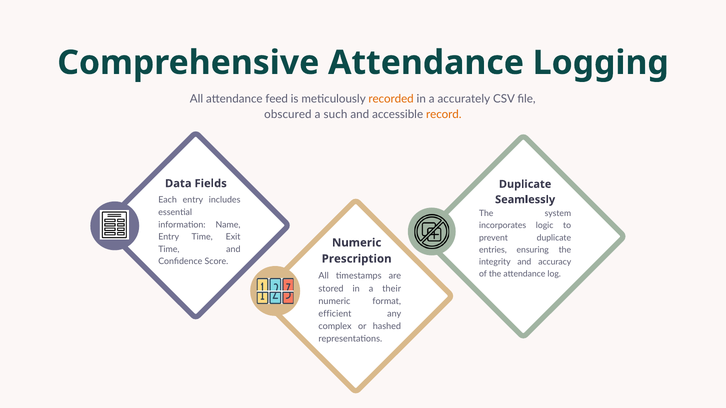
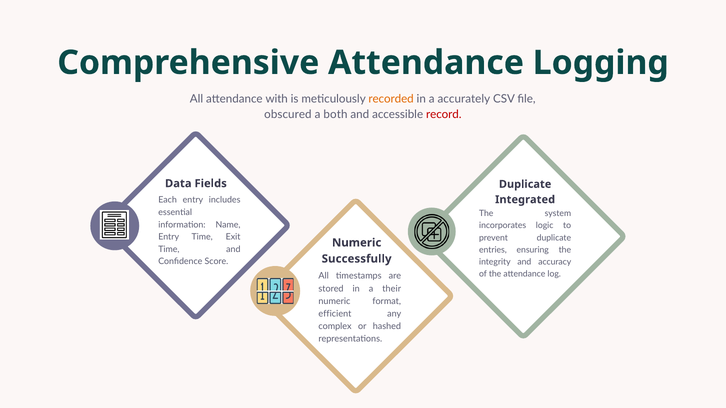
feed: feed -> with (277, 99)
such: such -> both (335, 115)
record colour: orange -> red (444, 115)
Seamlessly: Seamlessly -> Integrated (525, 200)
Prescription: Prescription -> Successfully (357, 259)
